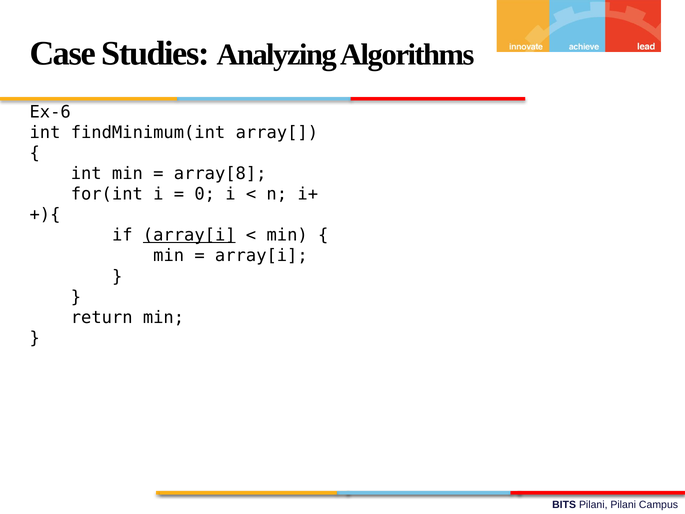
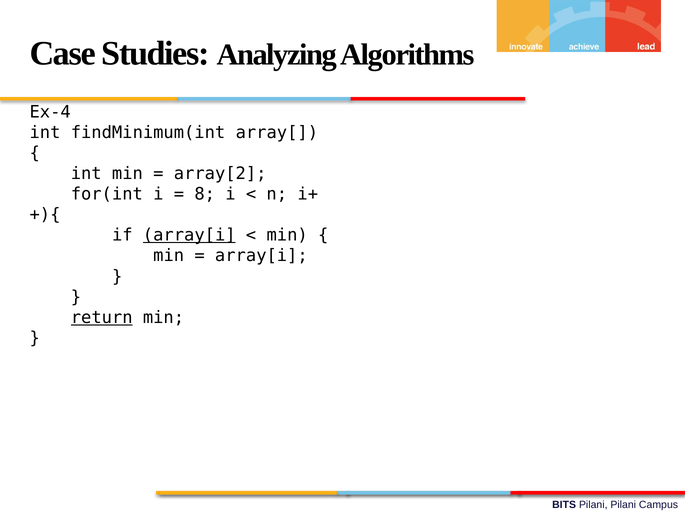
Ex-6: Ex-6 -> Ex-4 (50, 112)
array[8: array[8 -> array[2 (220, 174)
0: 0 -> 8 (205, 194)
return underline: none -> present (102, 317)
